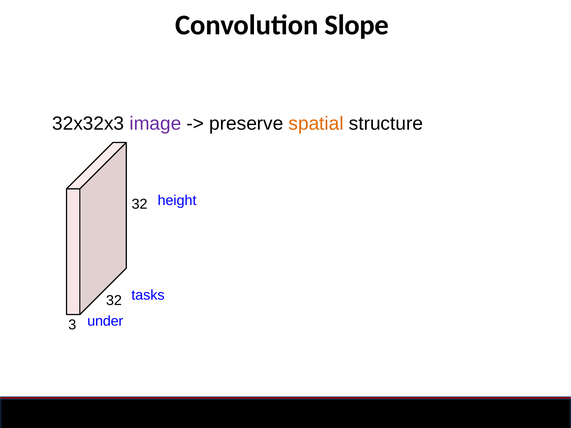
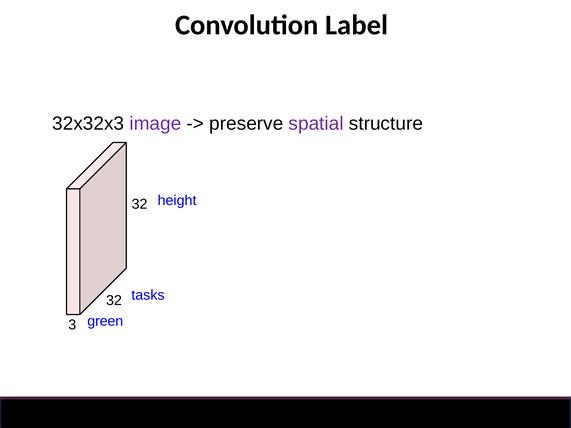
Slope: Slope -> Label (357, 25)
spatial colour: orange -> purple (316, 124)
under: under -> green (105, 321)
